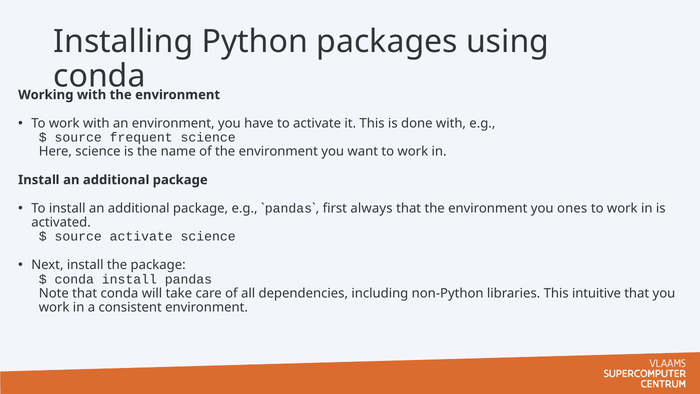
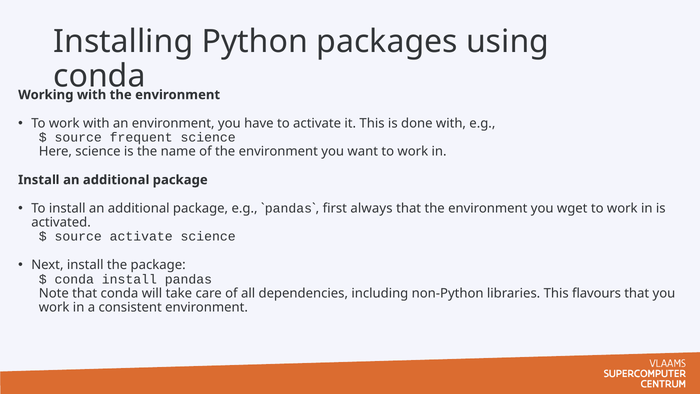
ones: ones -> wget (572, 208)
intuitive: intuitive -> flavours (597, 293)
